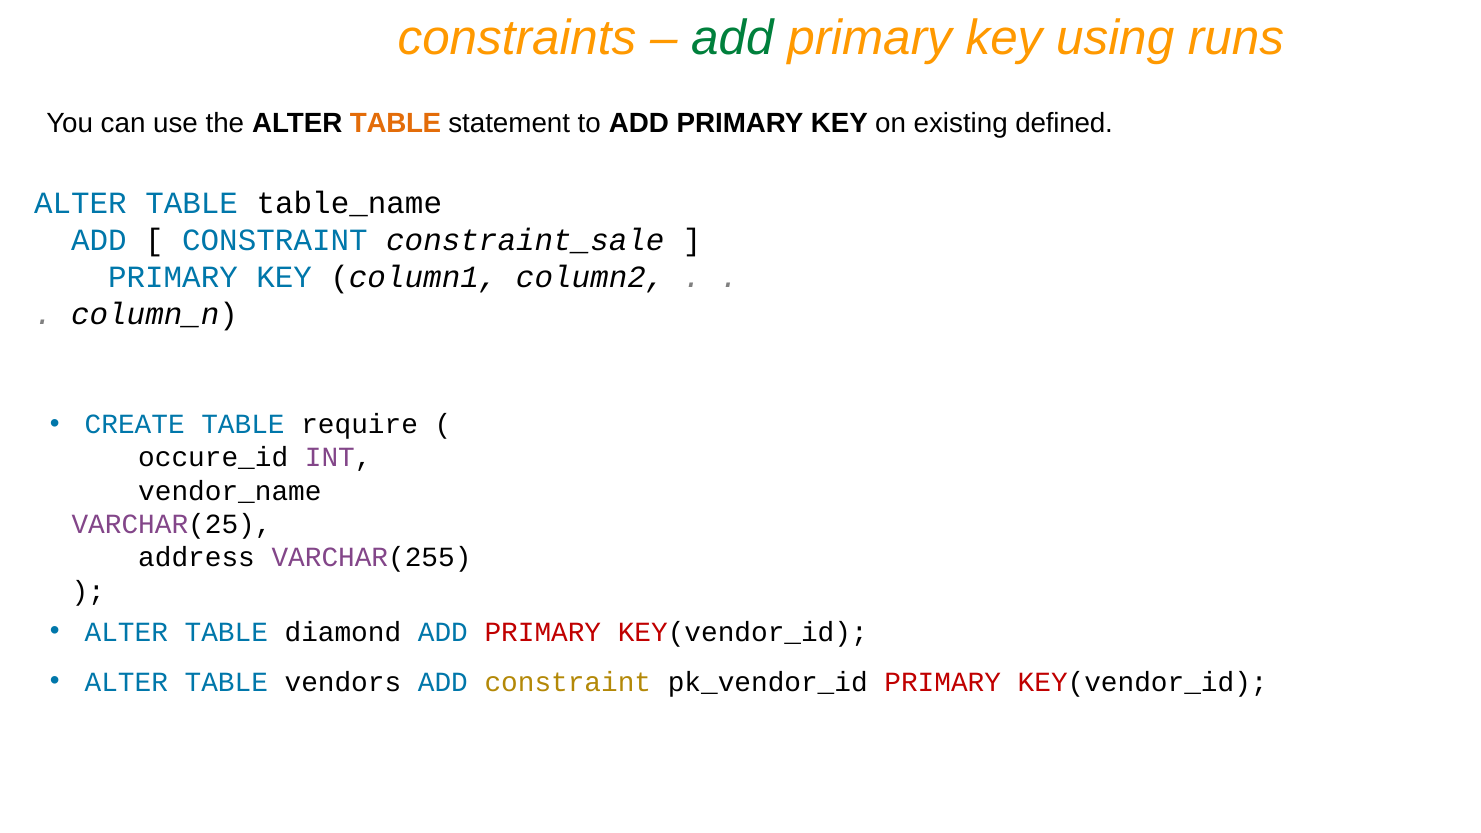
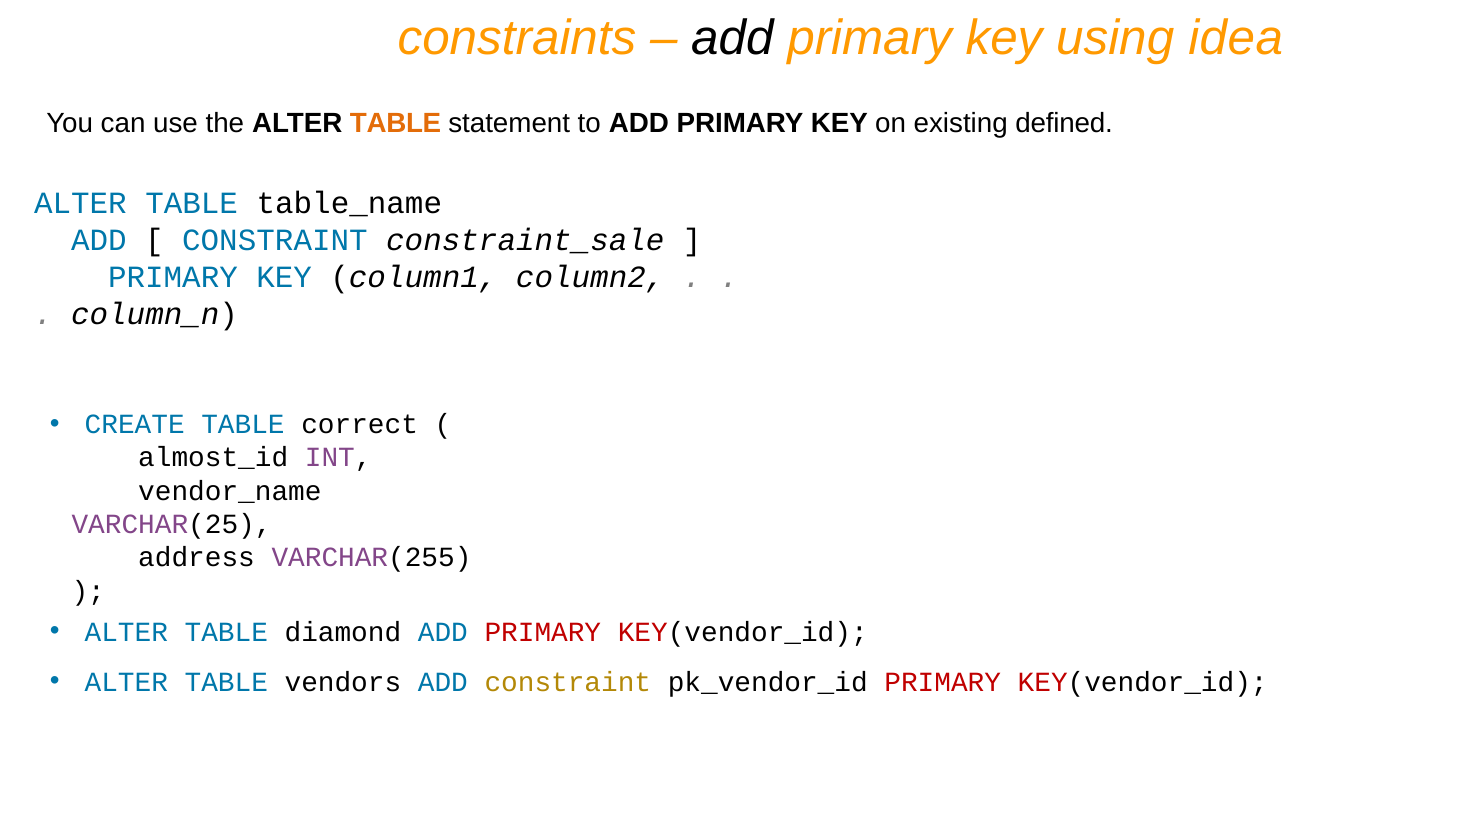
add colour: green -> black (732, 39)
runs: runs -> idea (1236, 39)
require: require -> correct (360, 424)
occure_id: occure_id -> almost_id (213, 458)
